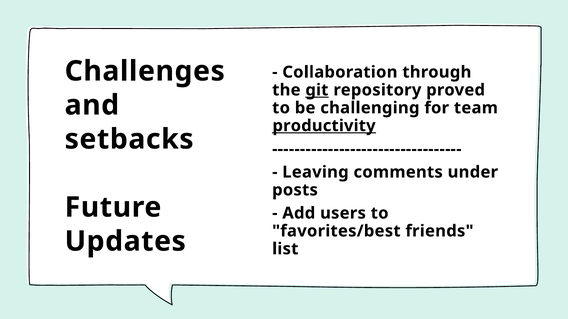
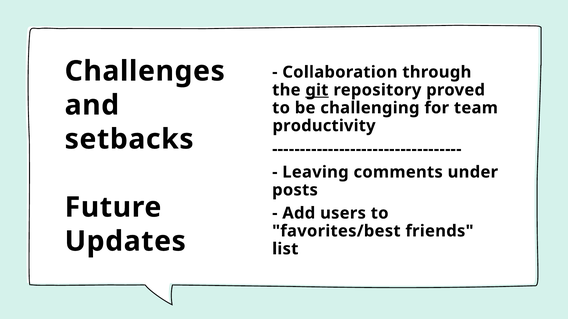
productivity underline: present -> none (324, 126)
